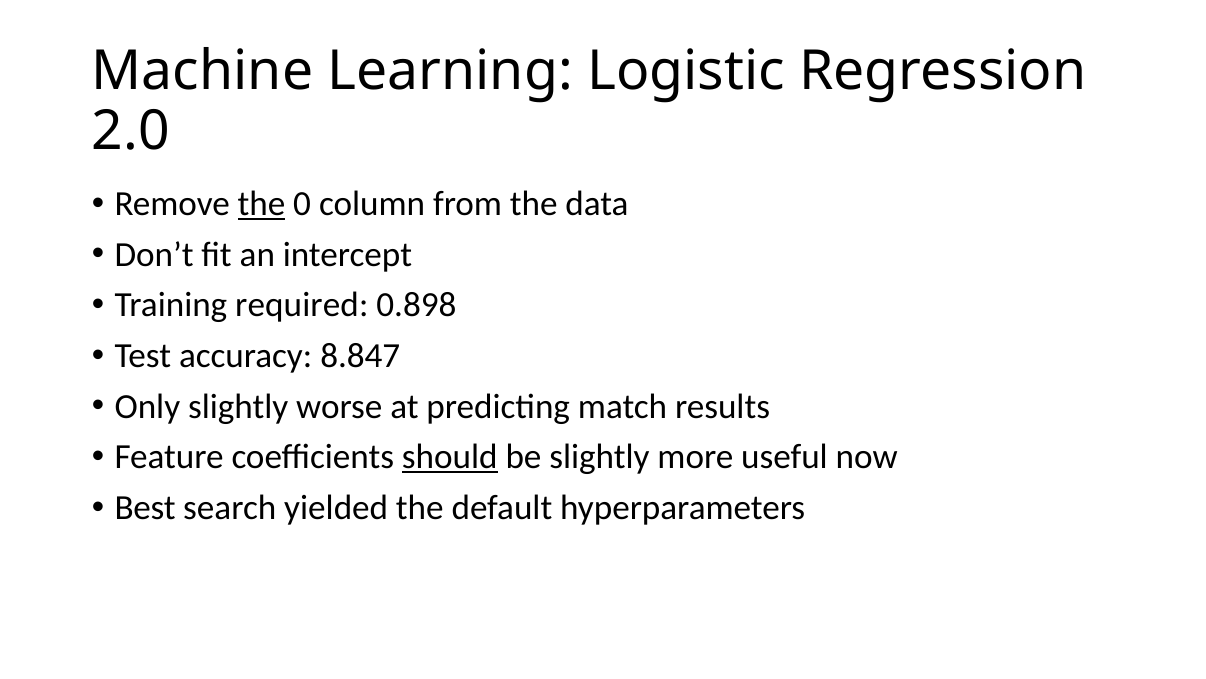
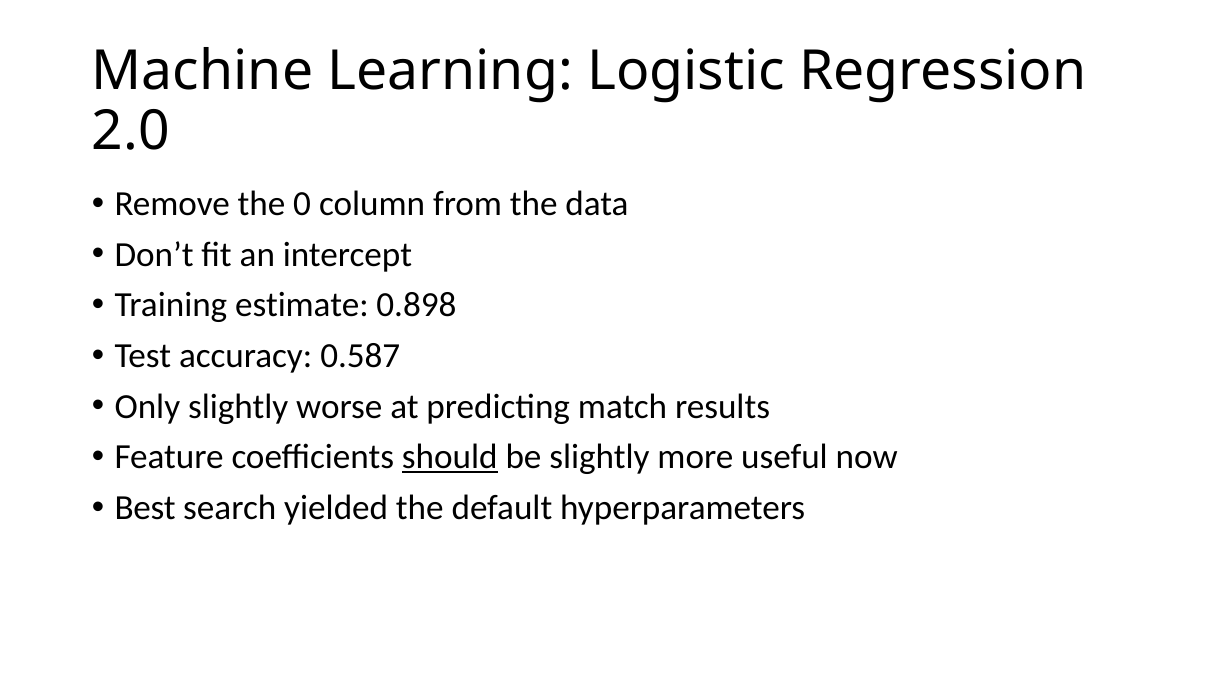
the underline: present -> none (262, 204)
required: required -> estimate (302, 305)
8.847: 8.847 -> 0.587 (360, 356)
